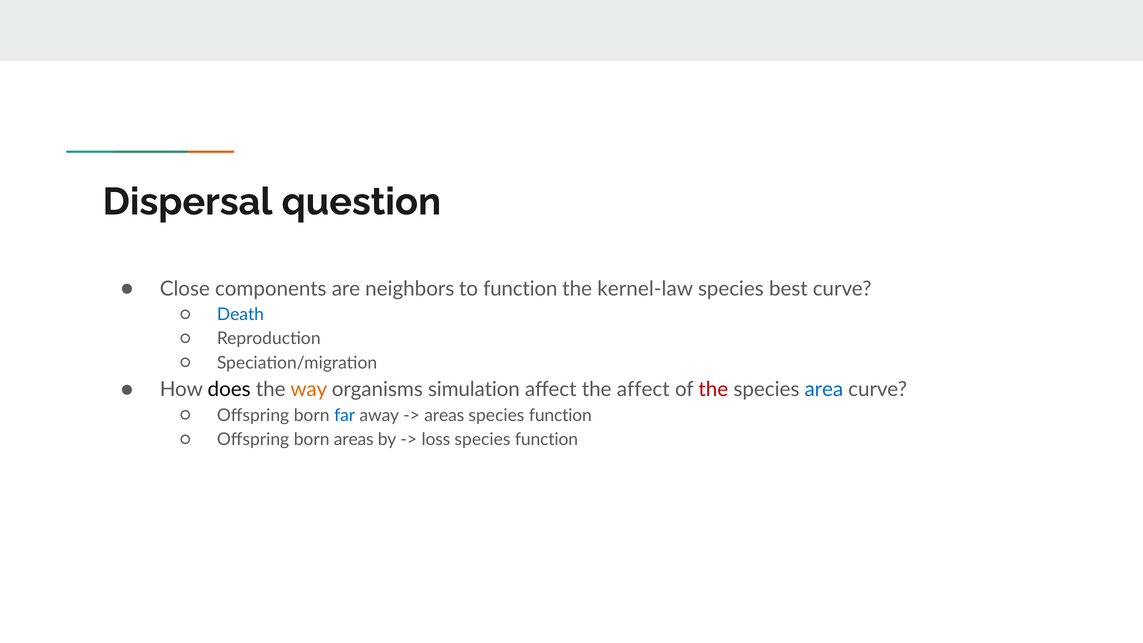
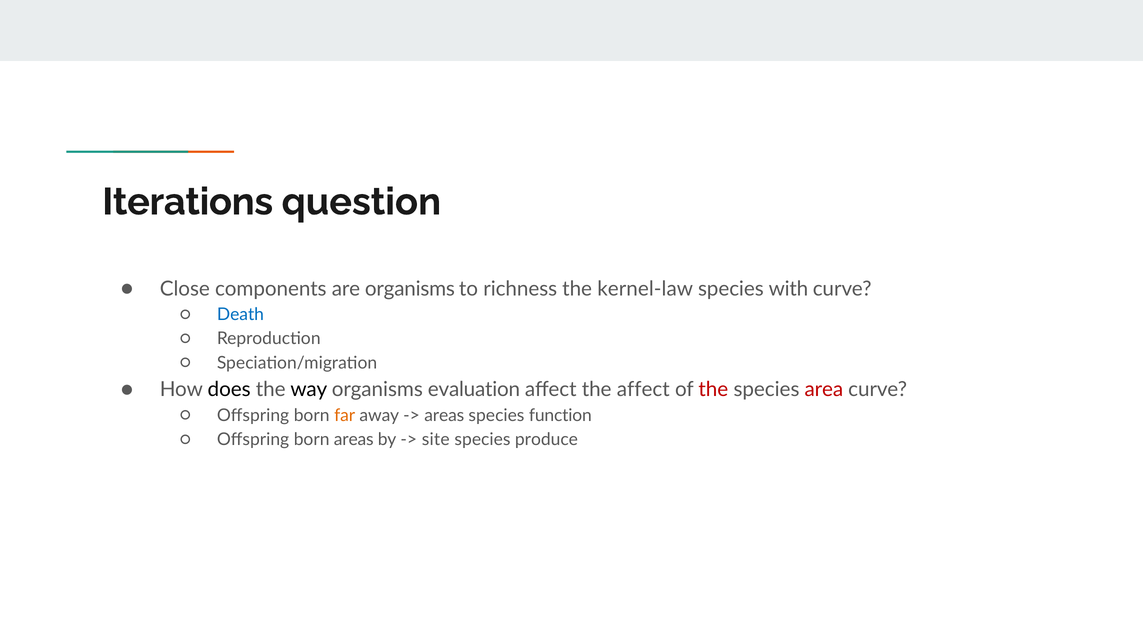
Dispersal: Dispersal -> Iterations (188, 202)
are neighbors: neighbors -> organisms (410, 289)
to function: function -> richness (520, 289)
best: best -> with (788, 289)
way colour: orange -> black (309, 390)
simulation: simulation -> evaluation (474, 390)
area colour: blue -> red (824, 390)
far colour: blue -> orange (345, 415)
loss: loss -> site (436, 440)
function: function -> produce (546, 440)
